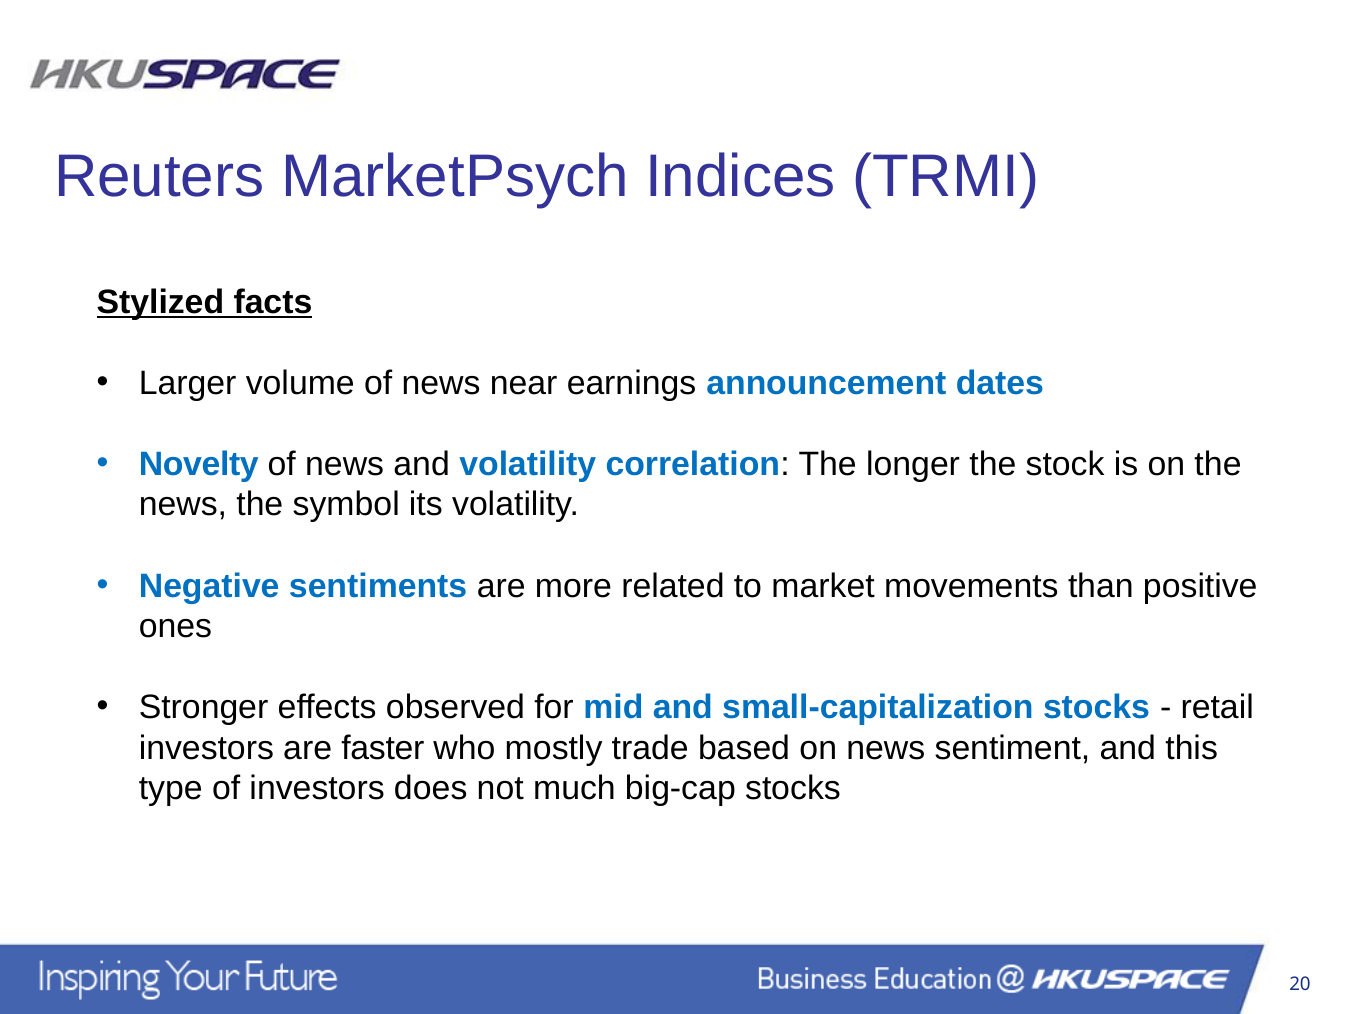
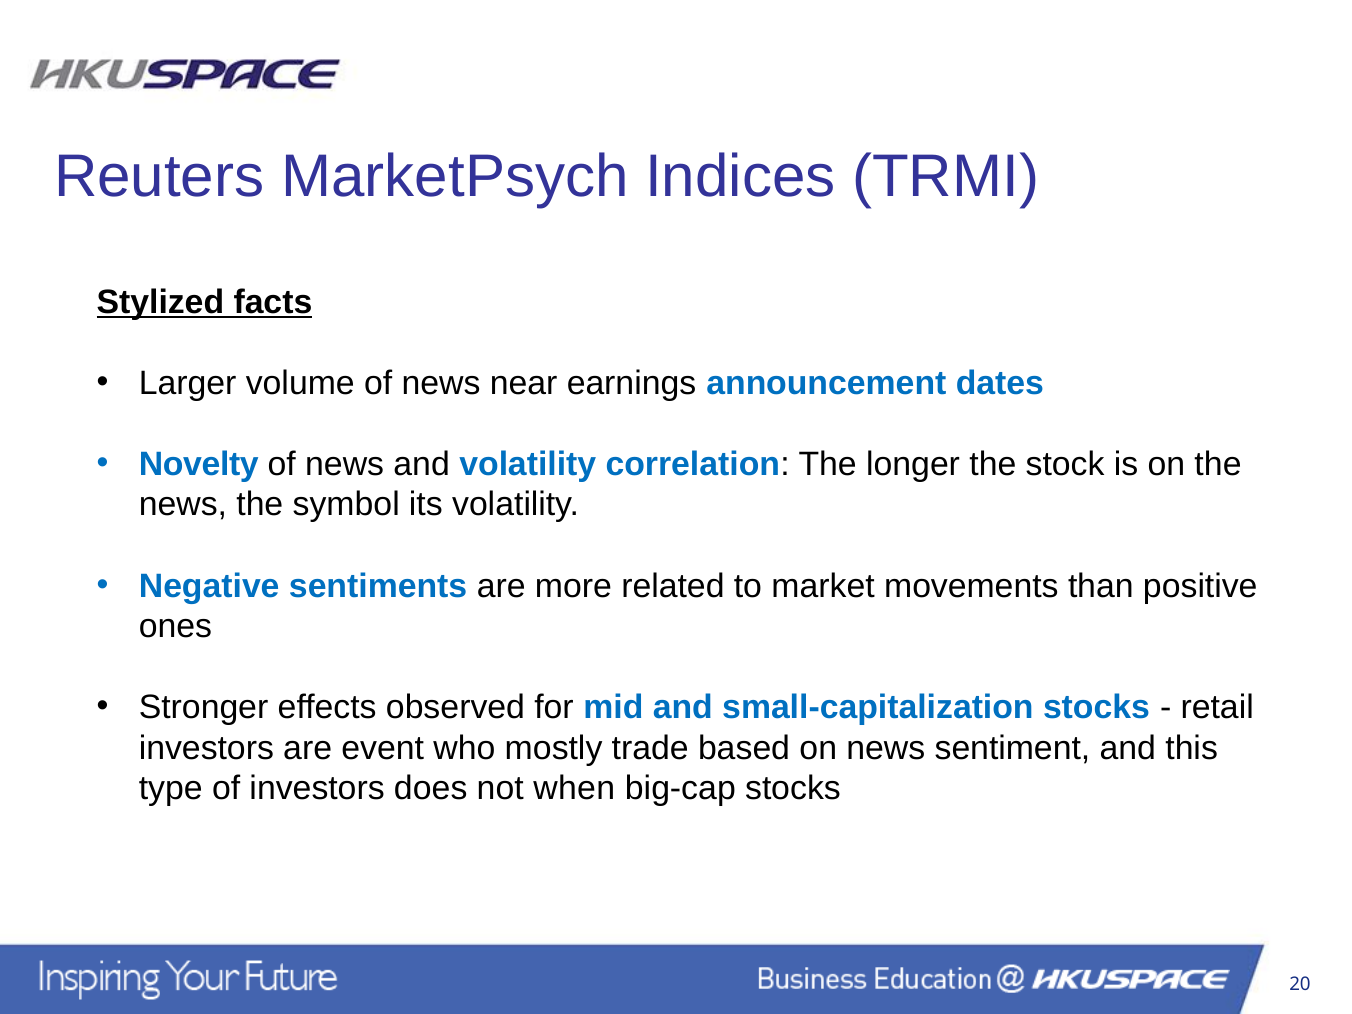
faster: faster -> event (383, 748)
much: much -> when (574, 789)
